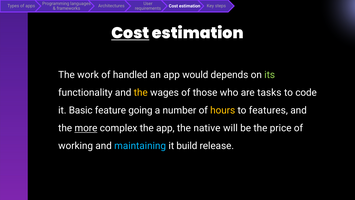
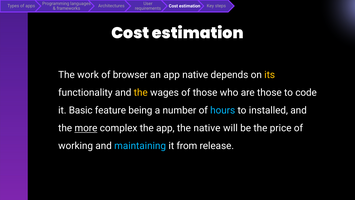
Cost underline: present -> none (130, 33)
handled: handled -> browser (130, 75)
app would: would -> native (195, 75)
its colour: light green -> yellow (270, 75)
are tasks: tasks -> those (269, 93)
going: going -> being (140, 110)
hours colour: yellow -> light blue (223, 110)
features: features -> installed (268, 110)
build: build -> from (187, 146)
